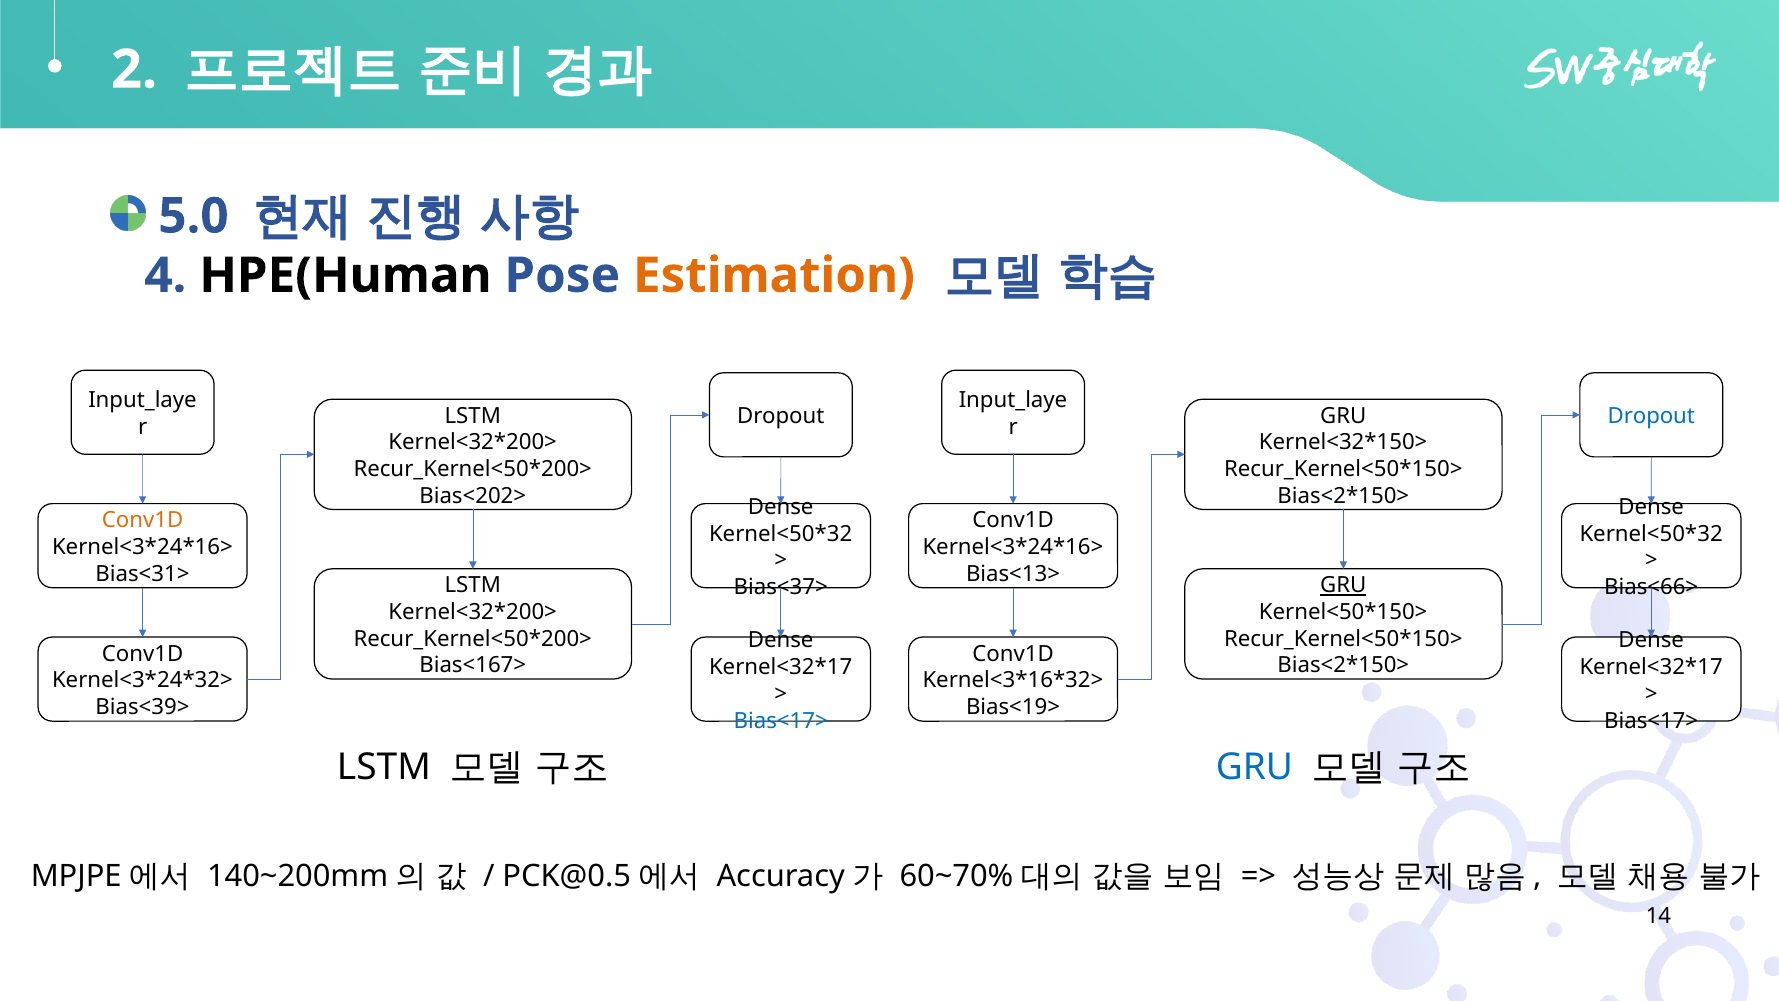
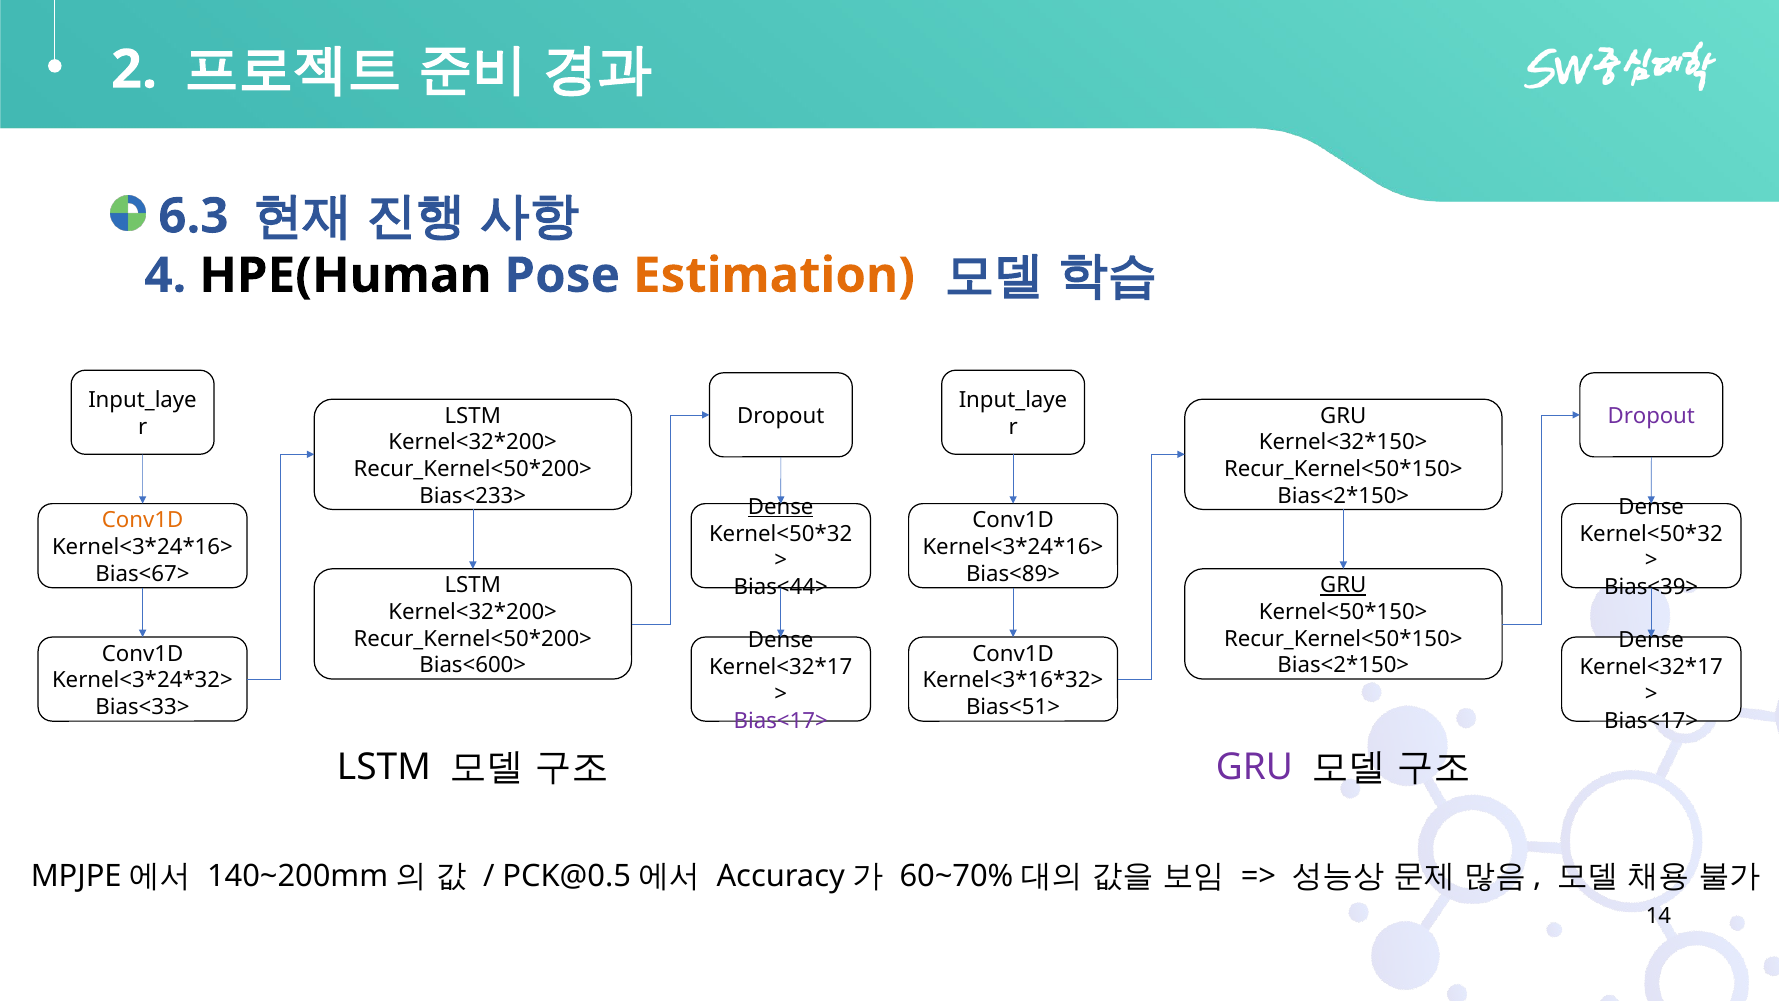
5.0: 5.0 -> 6.3 (193, 216)
Dropout colour: blue -> purple (1651, 416)
Bias<202>: Bias<202> -> Bias<233> (473, 496)
Dense underline: none -> present (781, 507)
Bias<31>: Bias<31> -> Bias<67> (143, 574)
Bias<13>: Bias<13> -> Bias<89> (1013, 574)
Bias<37>: Bias<37> -> Bias<44> (781, 587)
Bias<66>: Bias<66> -> Bias<39> (1651, 587)
Bias<167>: Bias<167> -> Bias<600> (473, 665)
Bias<39>: Bias<39> -> Bias<33> (143, 707)
Bias<19>: Bias<19> -> Bias<51> (1013, 707)
Bias<17> colour: blue -> purple (781, 720)
GRU colour: blue -> purple (1254, 767)
